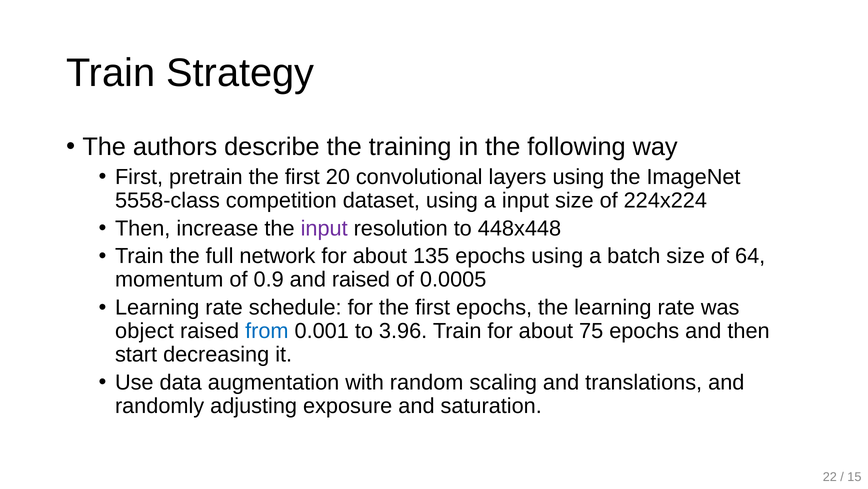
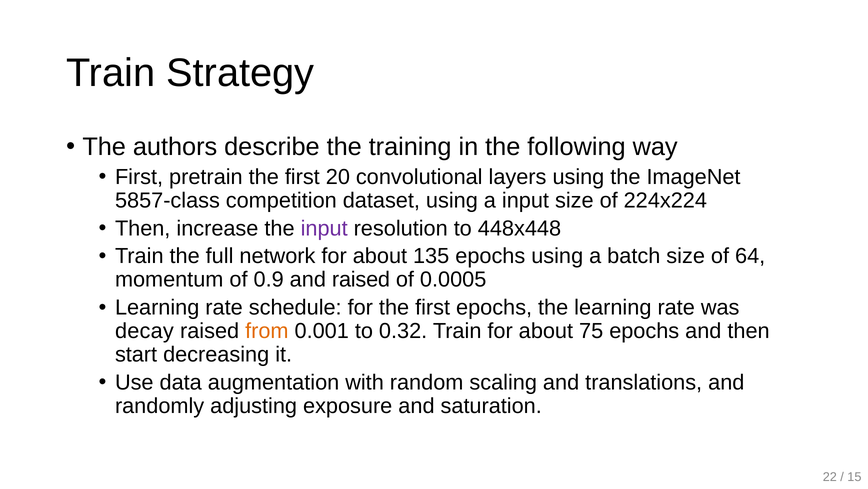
5558-class: 5558-class -> 5857-class (167, 200)
object: object -> decay (144, 331)
from colour: blue -> orange (267, 331)
3.96: 3.96 -> 0.32 (403, 331)
